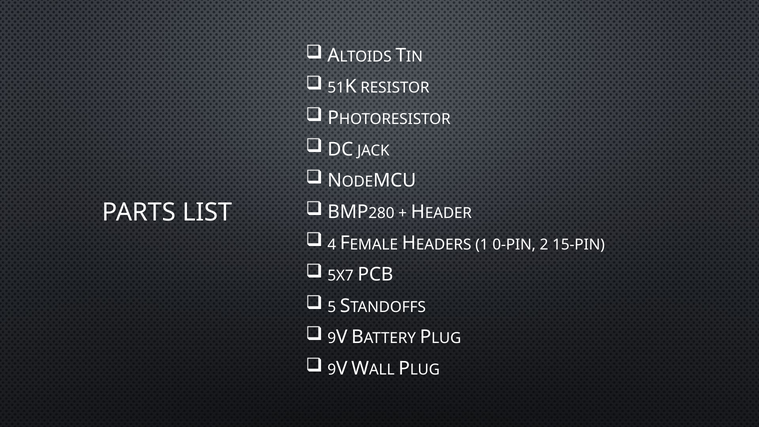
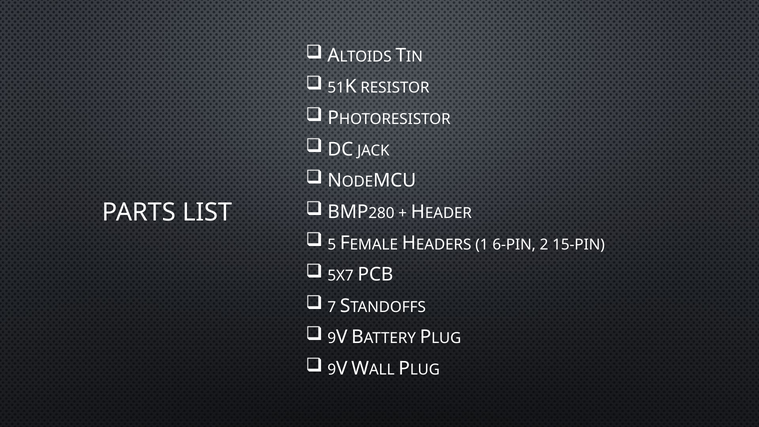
4: 4 -> 5 (332, 244)
0-PIN: 0-PIN -> 6-PIN (514, 244)
5: 5 -> 7 (332, 307)
